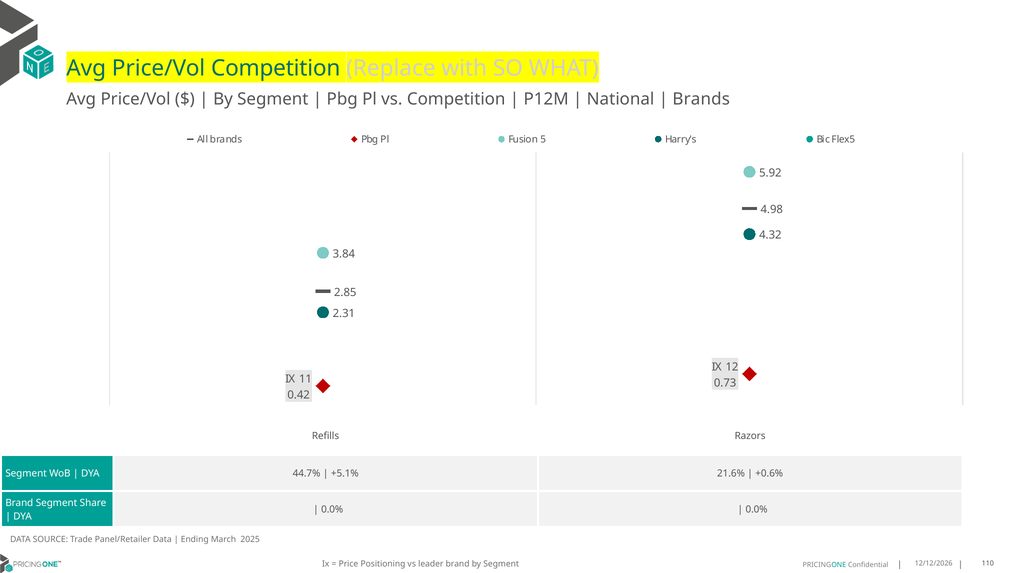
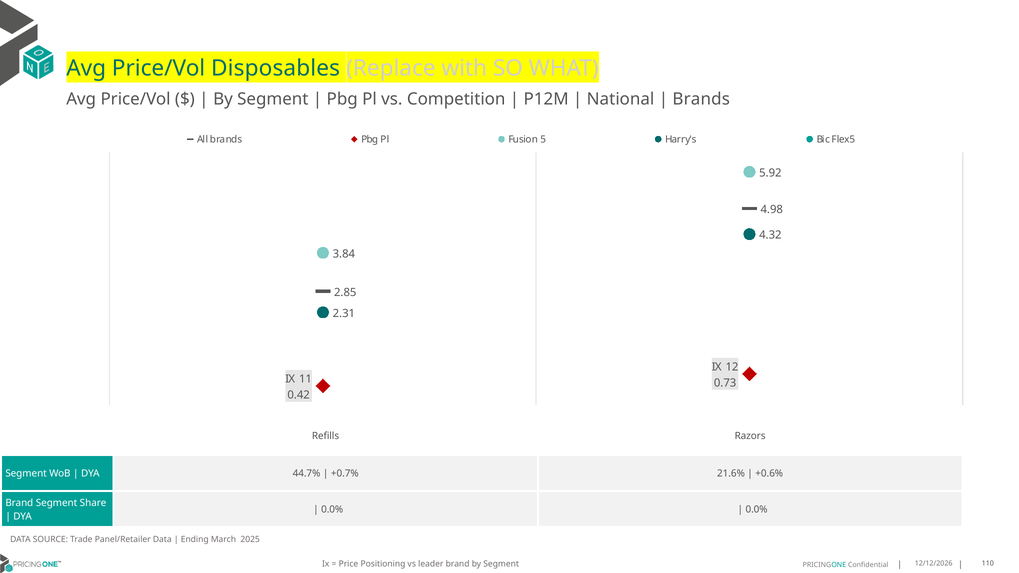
Price/Vol Competition: Competition -> Disposables (276, 68)
+5.1%: +5.1% -> +0.7% (345, 474)
